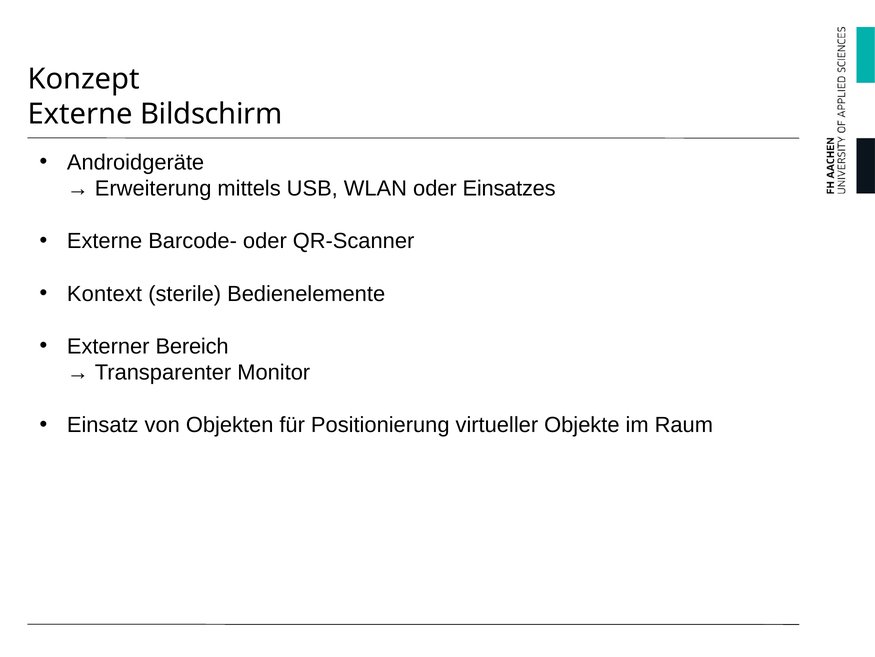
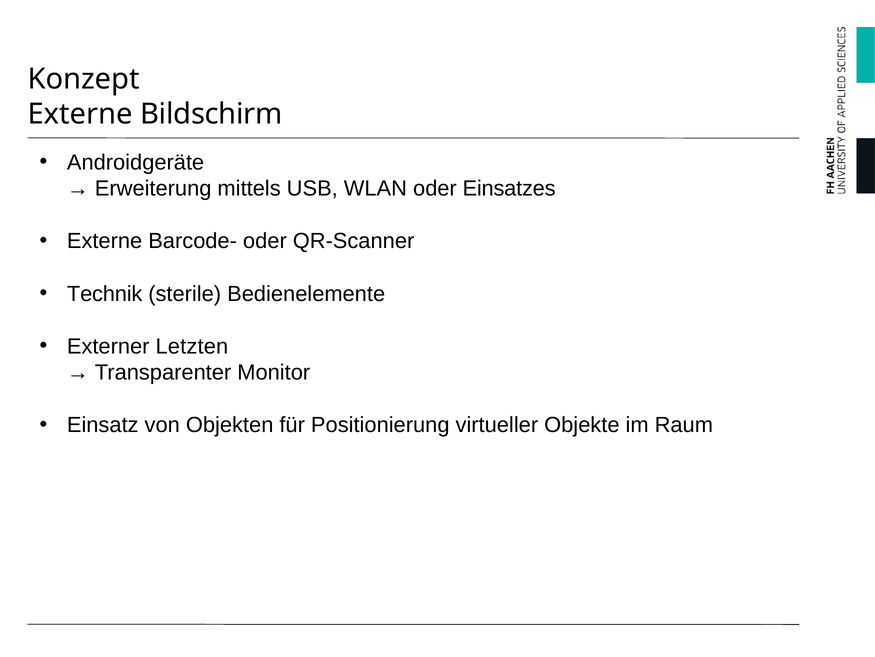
Kontext: Kontext -> Technik (105, 293)
Bereich: Bereich -> Letzten (192, 346)
